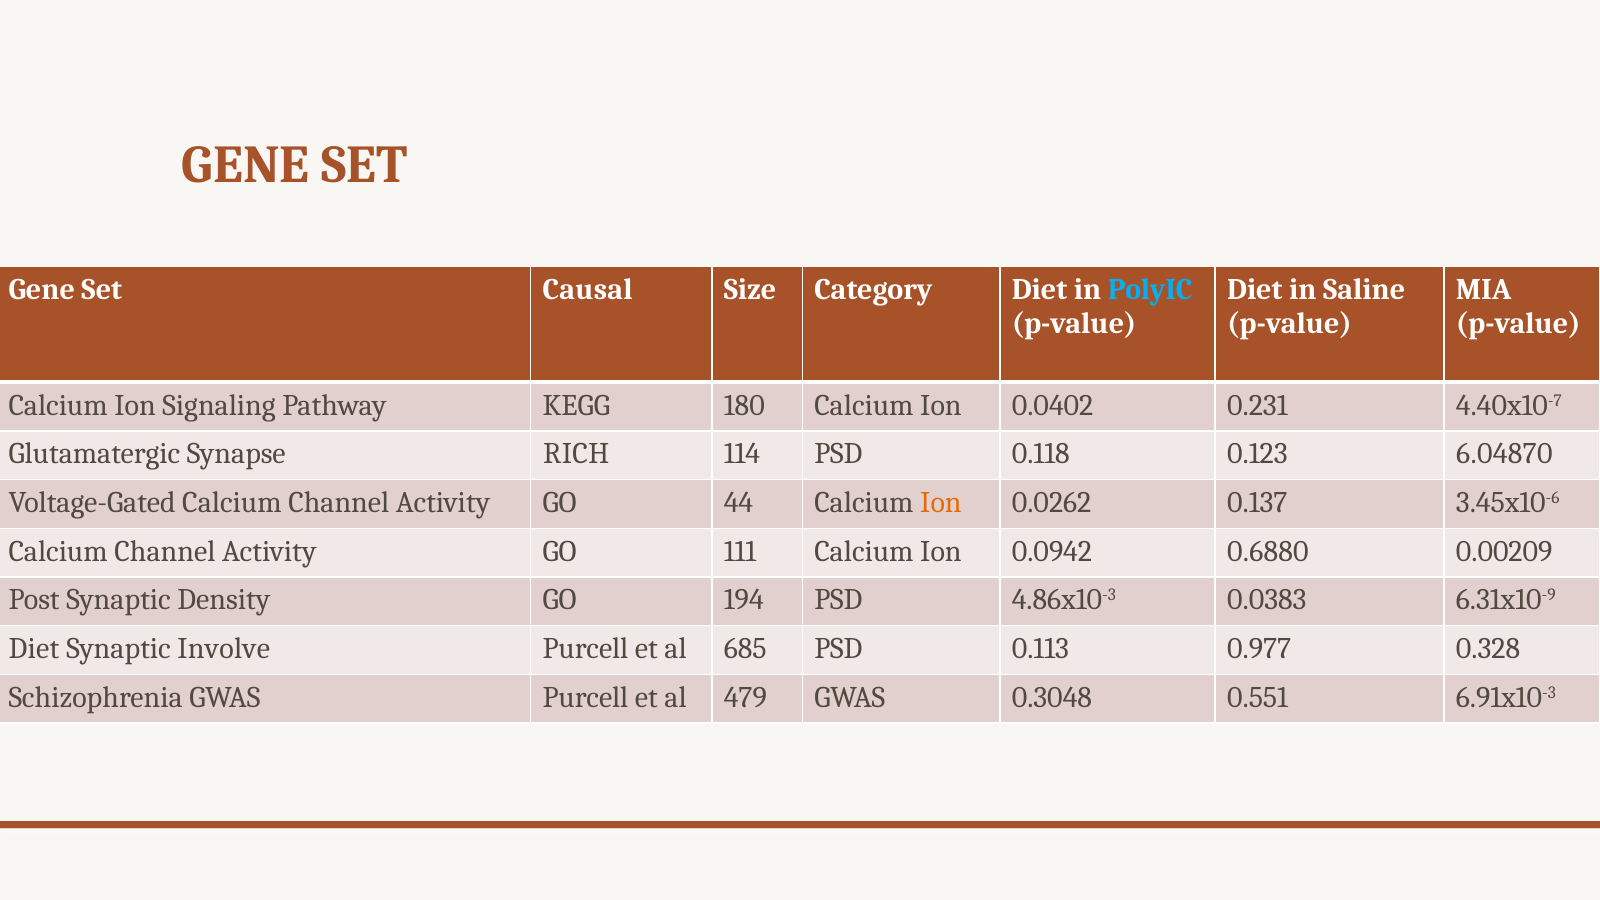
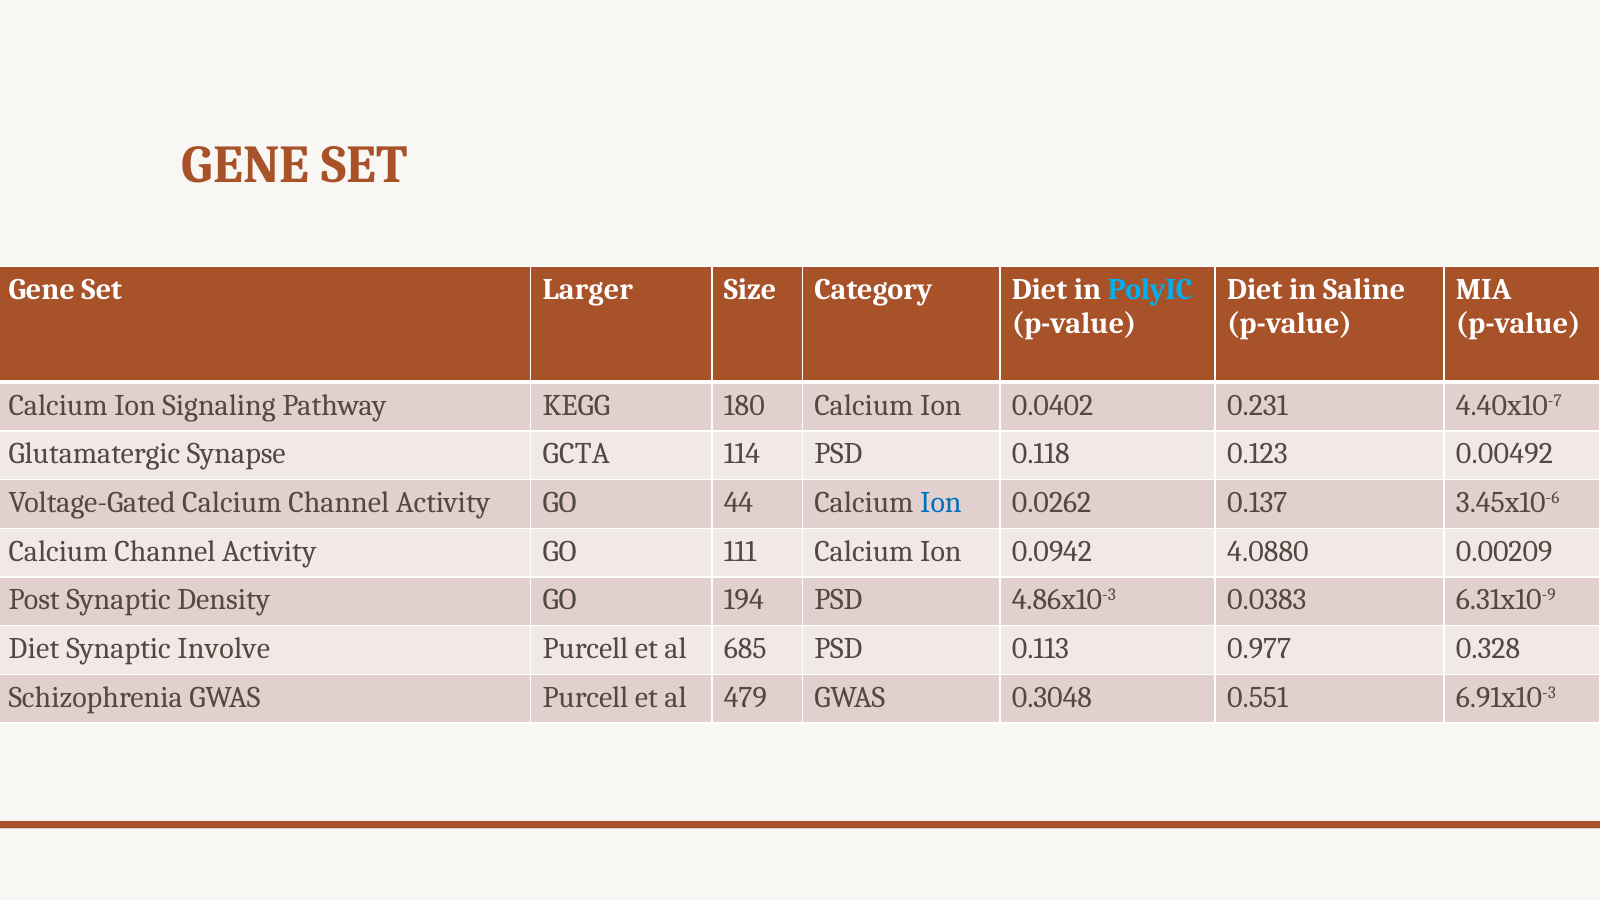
Causal: Causal -> Larger (588, 289)
RICH: RICH -> GCTA (576, 454)
6.04870: 6.04870 -> 0.00492 (1504, 454)
Ion colour: orange -> blue (941, 503)
0.6880: 0.6880 -> 4.0880 (1268, 551)
